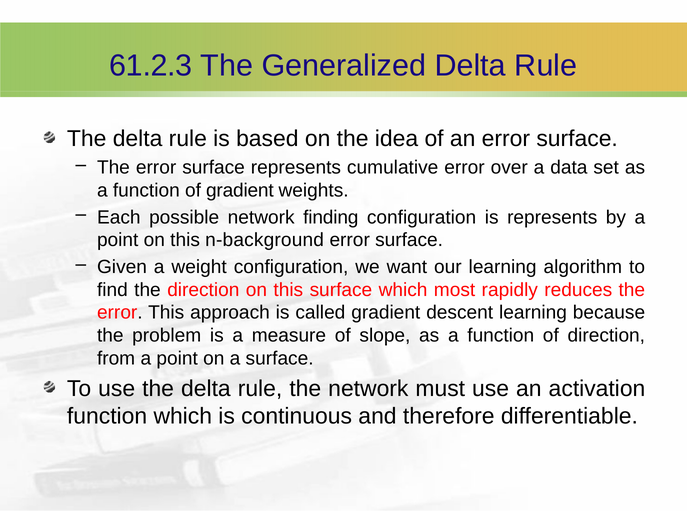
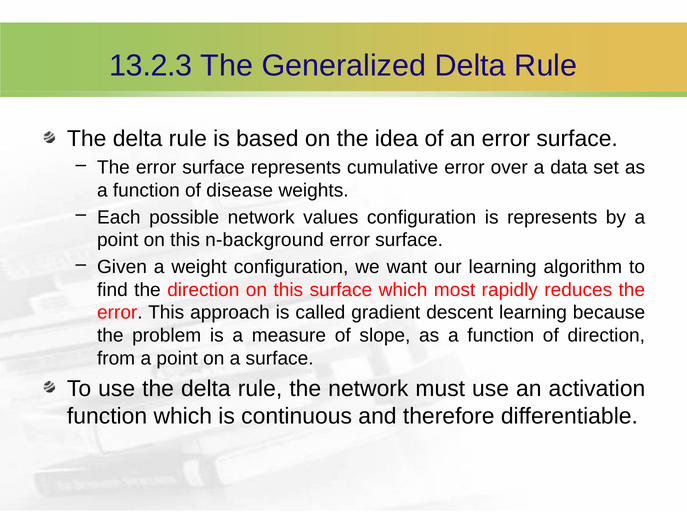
61.2.3: 61.2.3 -> 13.2.3 (151, 66)
of gradient: gradient -> disease (240, 191)
finding: finding -> values (331, 217)
